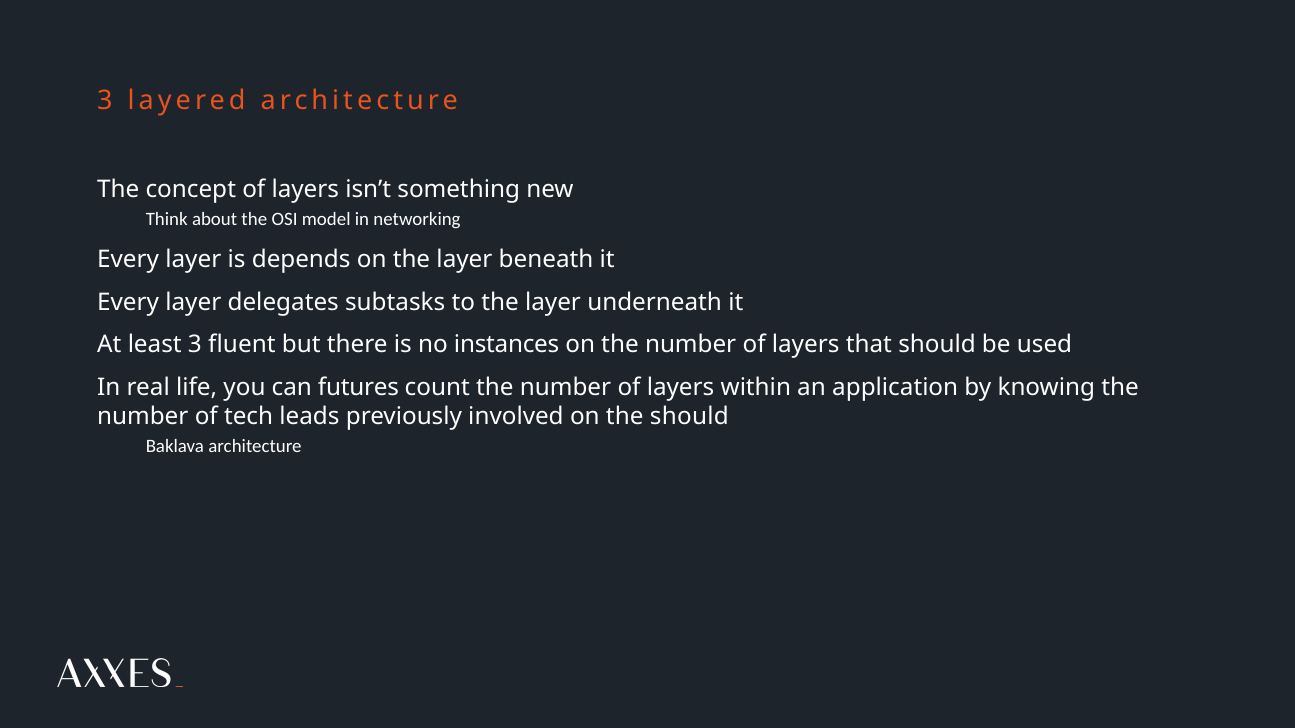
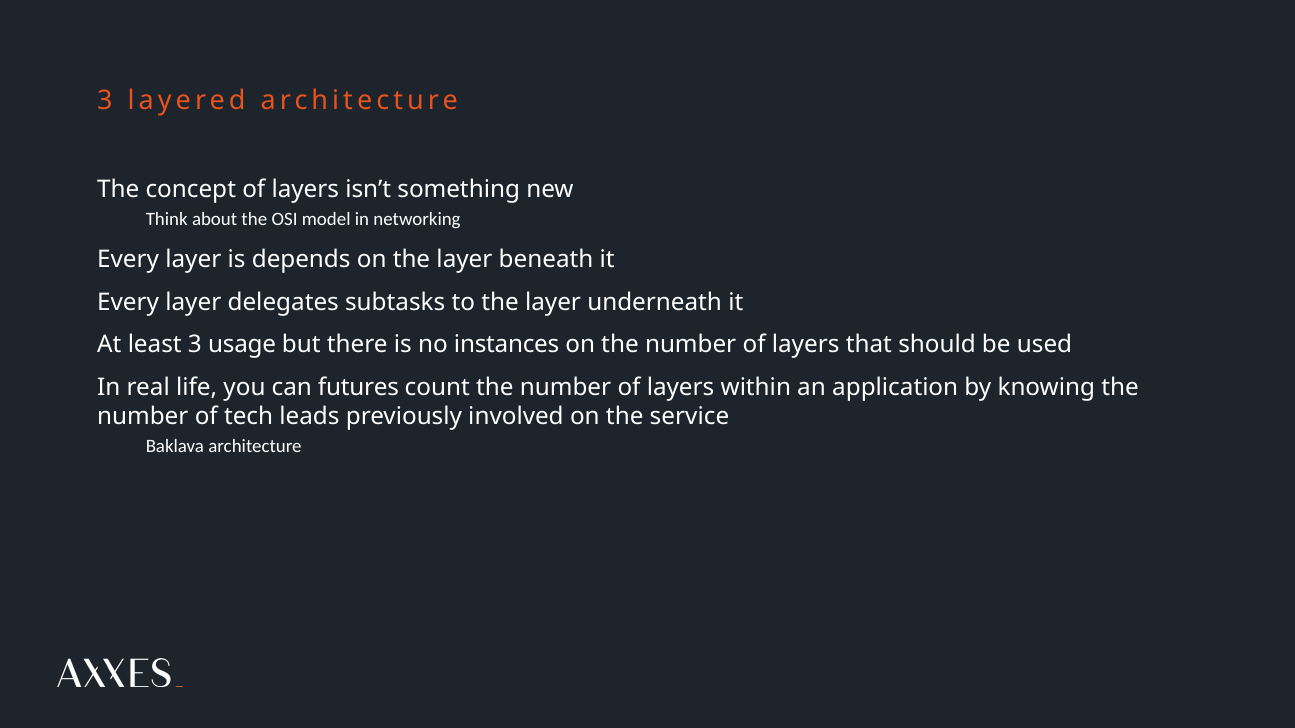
fluent: fluent -> usage (242, 345)
the should: should -> service (689, 417)
